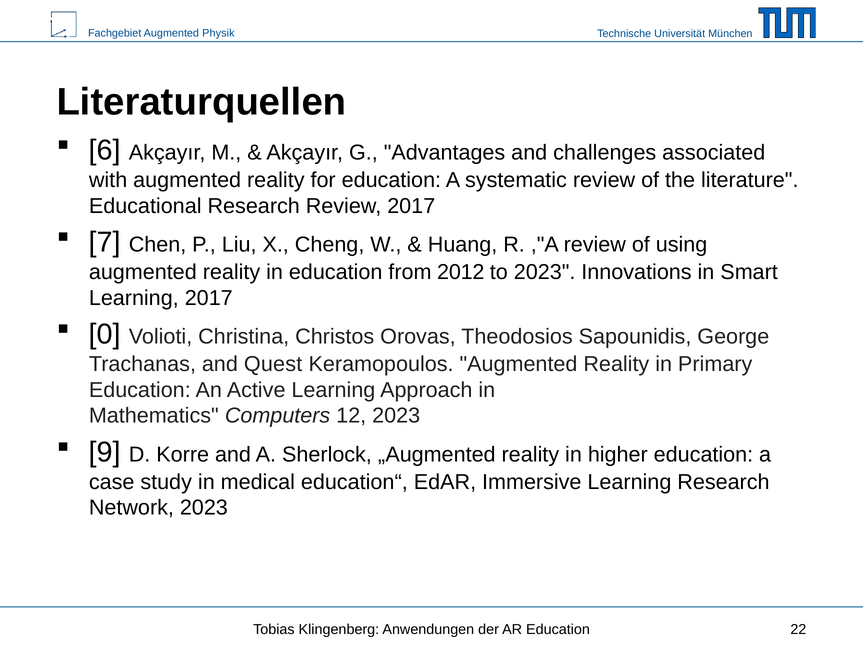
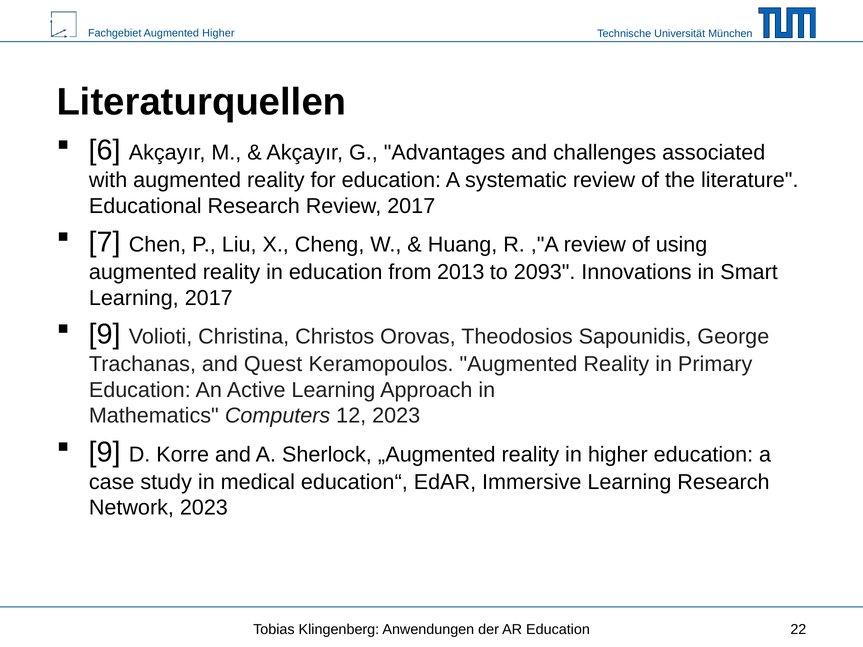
Augmented Physik: Physik -> Higher (218, 33)
2012: 2012 -> 2013 (461, 272)
to 2023: 2023 -> 2093 (545, 272)
0: 0 -> 9 (105, 335)
